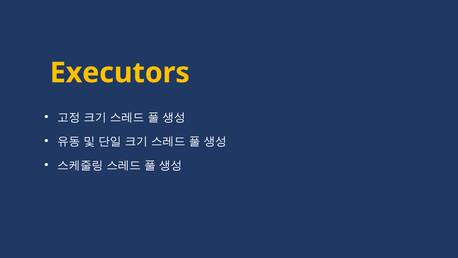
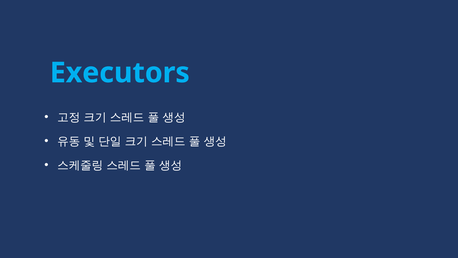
Executors colour: yellow -> light blue (120, 73)
